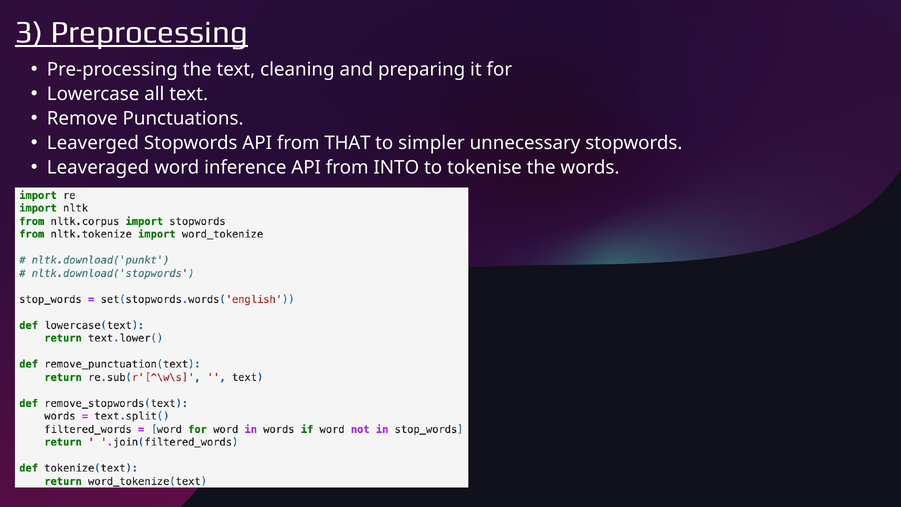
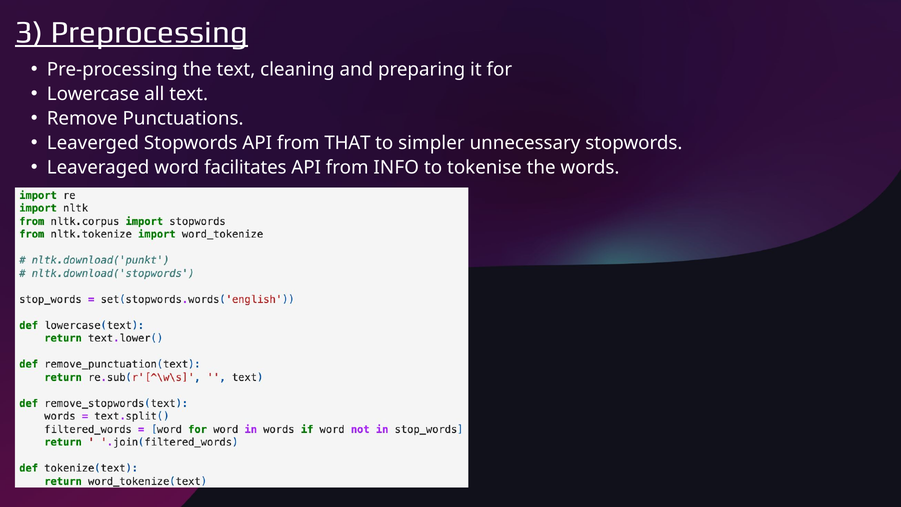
inference: inference -> facilitates (245, 167)
INTO: INTO -> INFO (396, 167)
